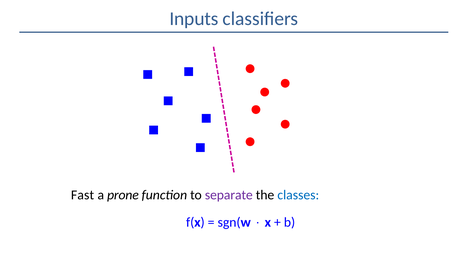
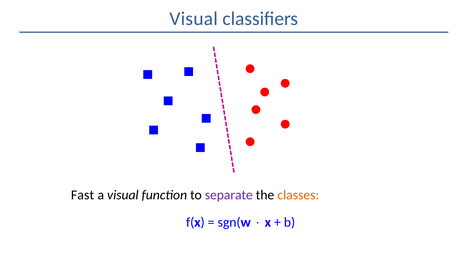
Inputs: Inputs -> Visual (194, 19)
a prone: prone -> visual (123, 195)
classes colour: blue -> orange (298, 195)
